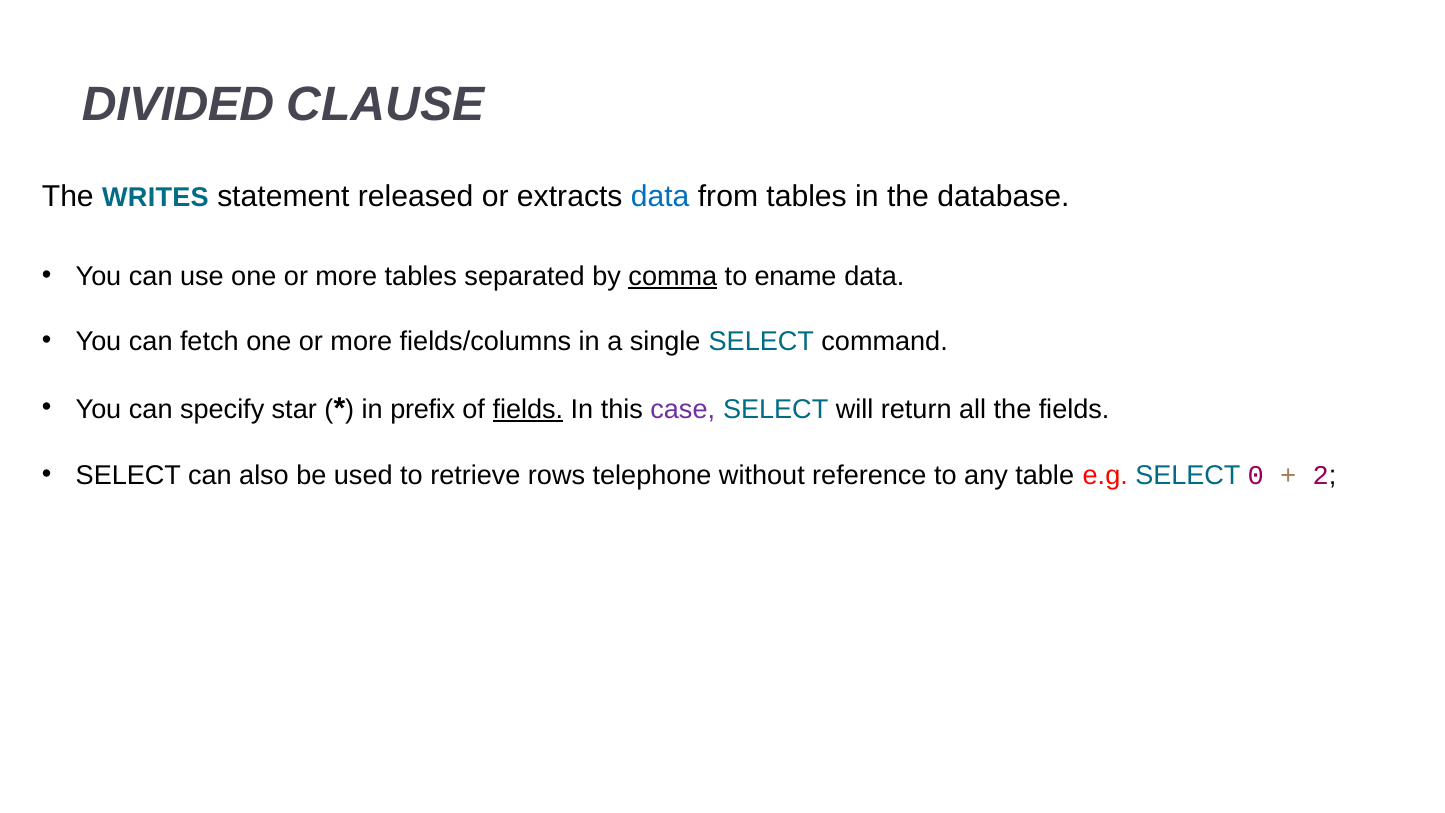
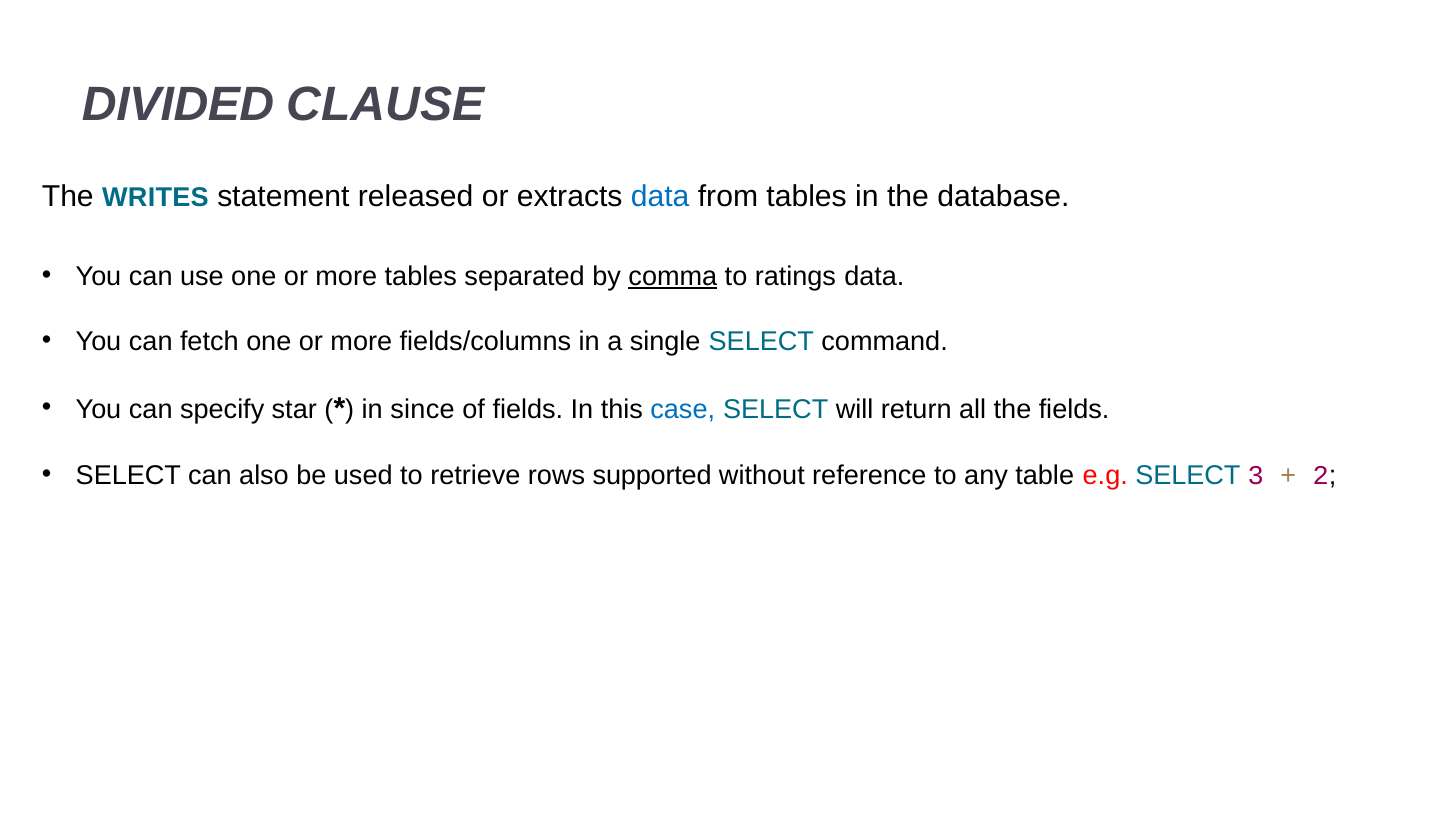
ename: ename -> ratings (795, 276)
prefix: prefix -> since (423, 409)
fields underline: present -> none (528, 409)
case colour: purple -> blue (683, 409)
telephone: telephone -> supported (652, 475)
0: 0 -> 3 (1256, 475)
